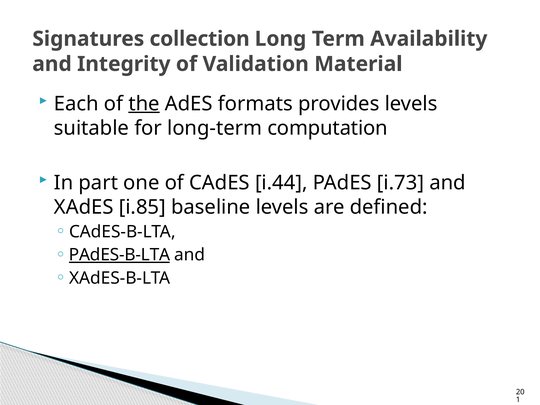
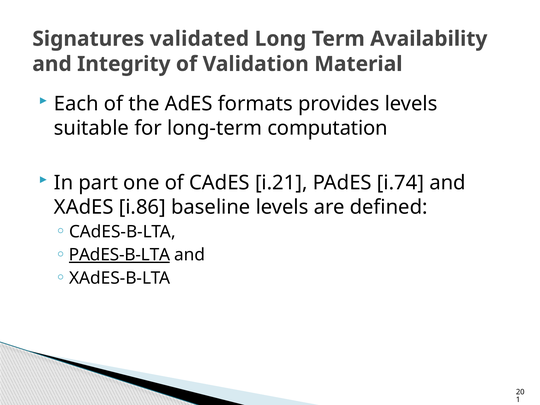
collection: collection -> validated (199, 39)
the underline: present -> none (144, 104)
i.44: i.44 -> i.21 (281, 183)
i.73: i.73 -> i.74 (401, 183)
i.85: i.85 -> i.86 (142, 207)
